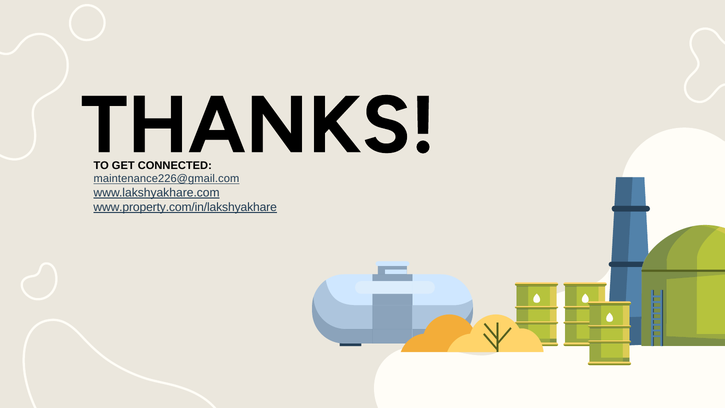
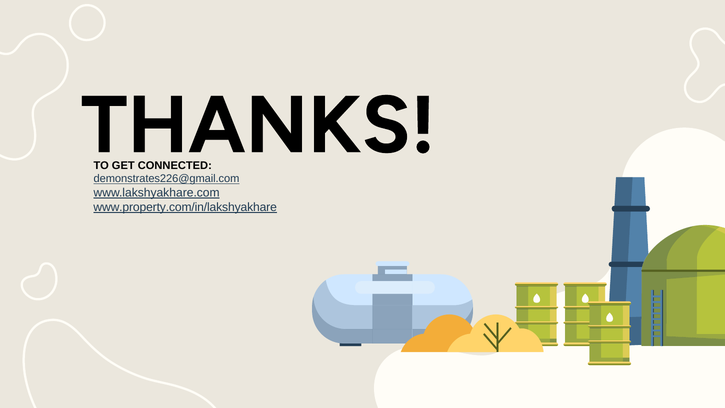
maintenance226@gmail.com: maintenance226@gmail.com -> demonstrates226@gmail.com (167, 179)
